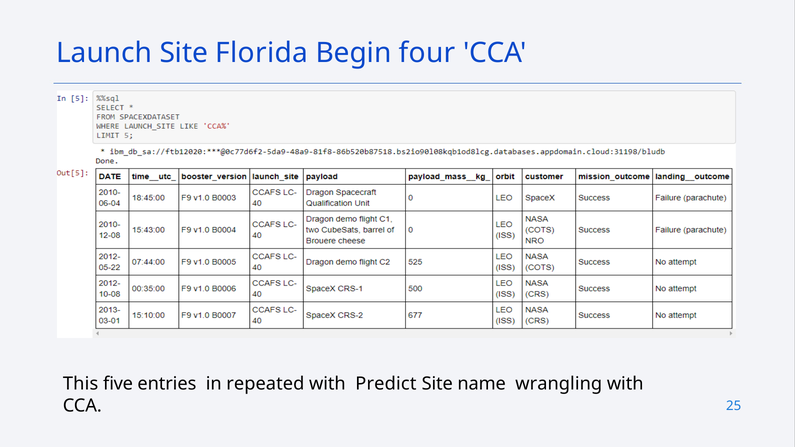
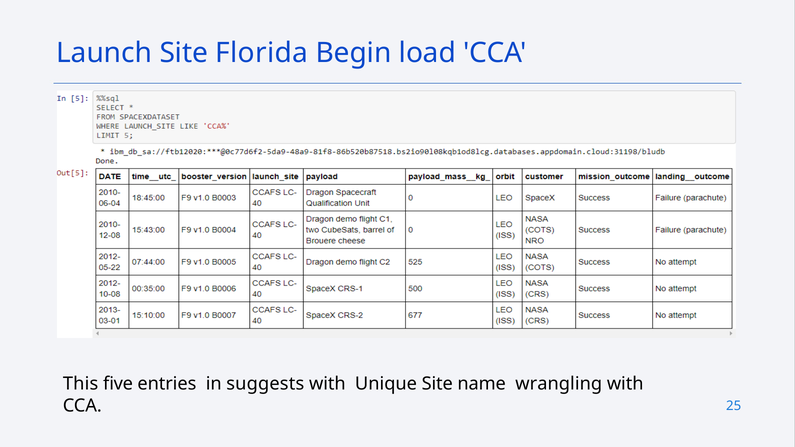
four: four -> load (427, 53)
repeated: repeated -> suggests (265, 384)
Predict: Predict -> Unique (386, 384)
